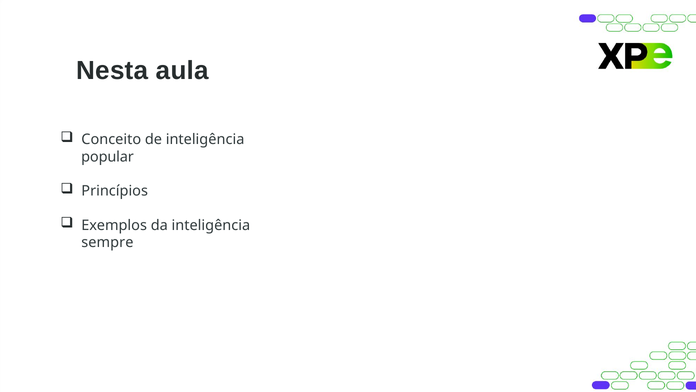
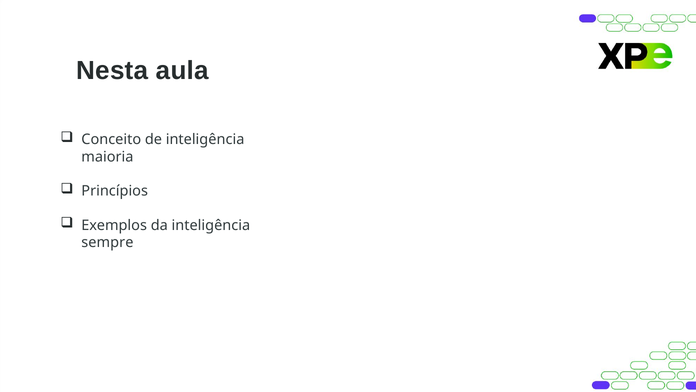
popular: popular -> maioria (107, 157)
